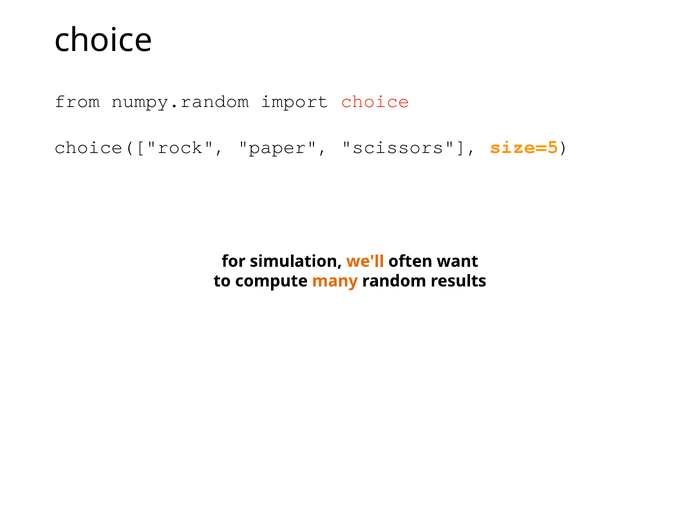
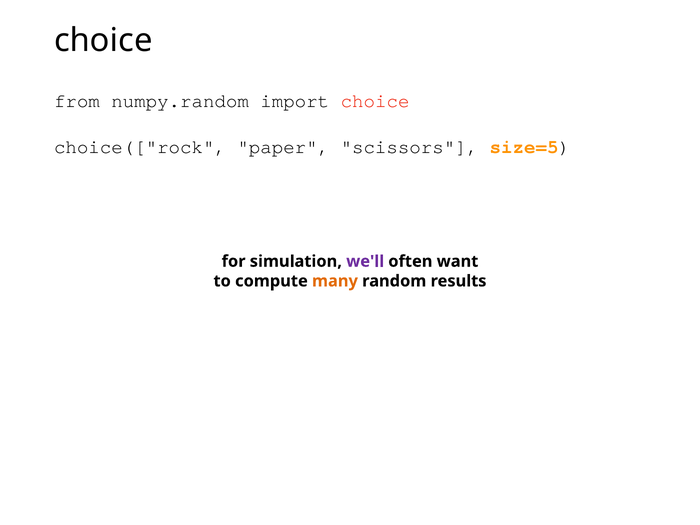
we'll colour: orange -> purple (365, 261)
